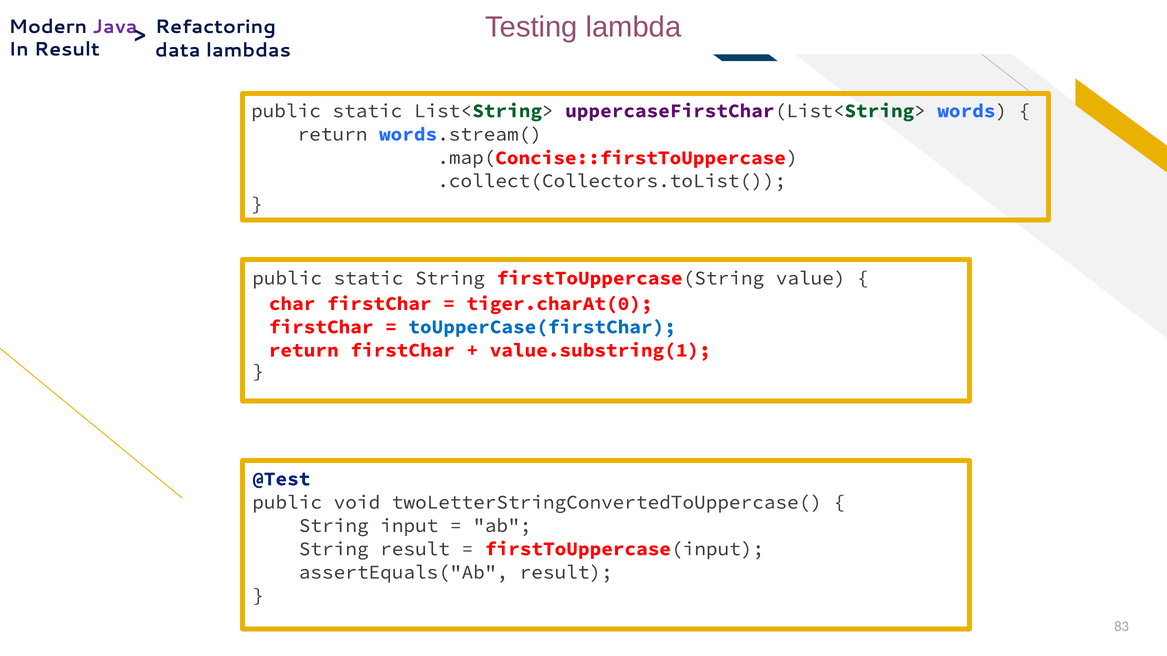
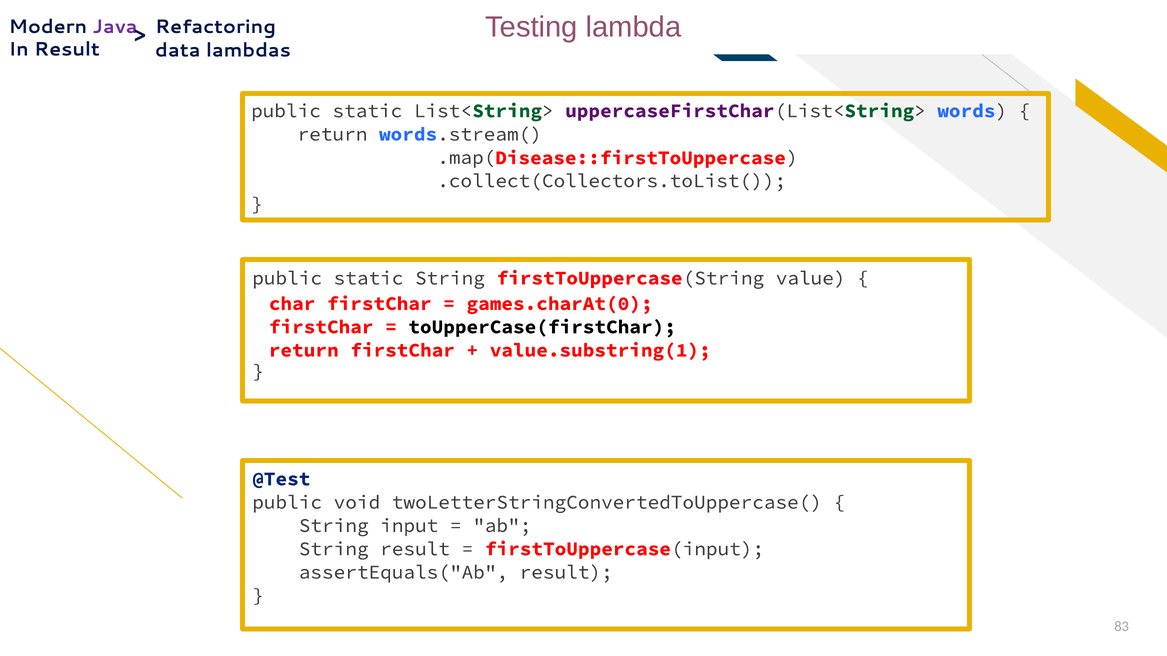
Concise::firstToUppercase: Concise::firstToUppercase -> Disease::firstToUppercase (641, 158)
tiger.charAt(0: tiger.charAt(0 -> games.charAt(0 (560, 304)
toUpperCase(firstChar colour: blue -> black (542, 327)
